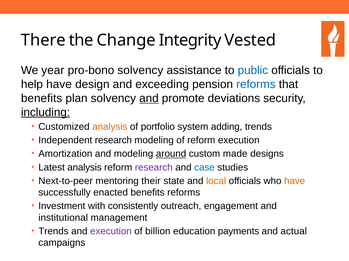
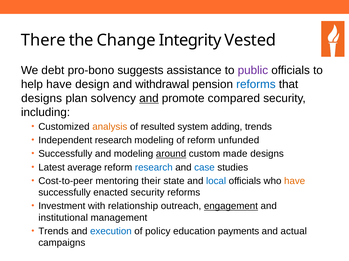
year: year -> debt (53, 71)
pro-bono solvency: solvency -> suggests (140, 71)
public colour: blue -> purple (253, 71)
exceeding: exceeding -> withdrawal (162, 85)
benefits: benefits -> designs (42, 99)
deviations: deviations -> compared (234, 99)
including underline: present -> none (45, 112)
portfolio: portfolio -> resulted (158, 127)
reform execution: execution -> unfunded (239, 141)
Amortization: Amortization -> Successfully (65, 154)
Latest analysis: analysis -> average (85, 168)
research colour: purple -> blue (154, 168)
Next-to-peer: Next-to-peer -> Cost-to-peer (66, 181)
local colour: orange -> blue (216, 181)
enacted benefits: benefits -> security (148, 193)
consistently: consistently -> relationship (133, 207)
engagement underline: none -> present (231, 207)
execution colour: purple -> blue (111, 232)
billion: billion -> policy (158, 232)
